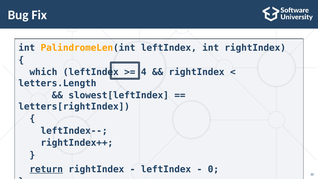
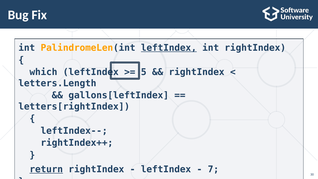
leftIndex underline: none -> present (169, 48)
4: 4 -> 5 (144, 72)
slowest[leftIndex: slowest[leftIndex -> gallons[leftIndex (119, 95)
0: 0 -> 7 (213, 169)
